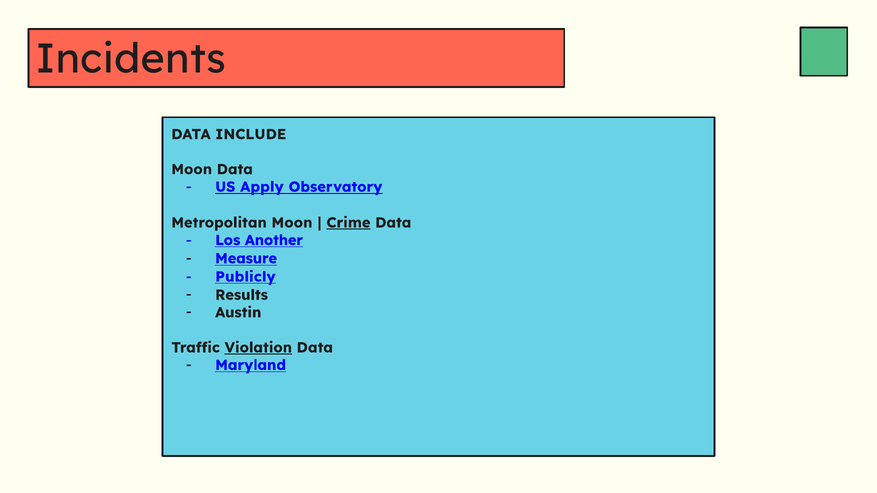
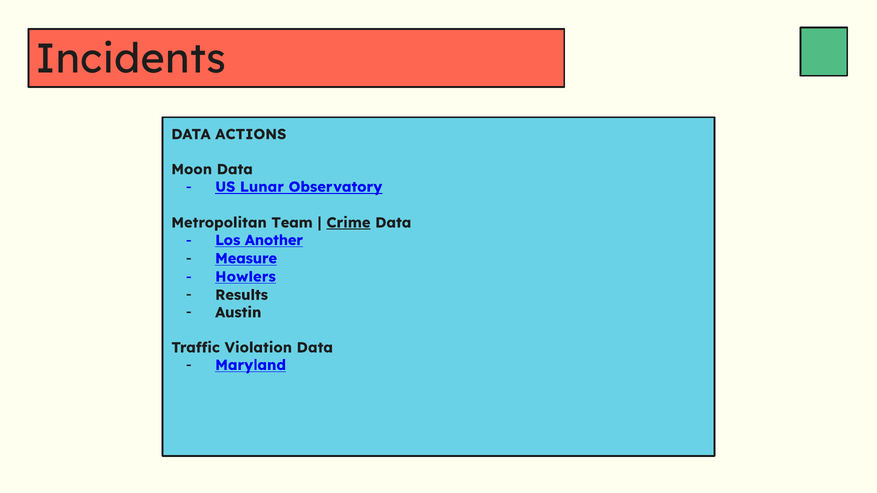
INCLUDE: INCLUDE -> ACTIONS (251, 134)
Apply: Apply -> Lunar (262, 187)
Metropolitan Moon: Moon -> Team (292, 223)
Publicly: Publicly -> Howlers (245, 277)
Violation underline: present -> none (258, 348)
